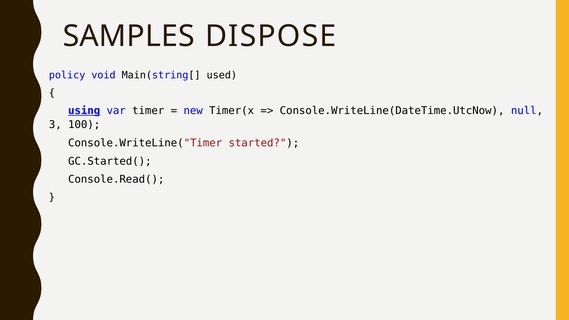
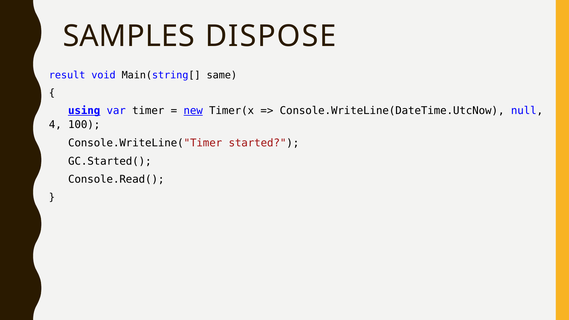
policy: policy -> result (67, 75)
used: used -> same (222, 75)
new underline: none -> present (193, 111)
3: 3 -> 4 (55, 125)
